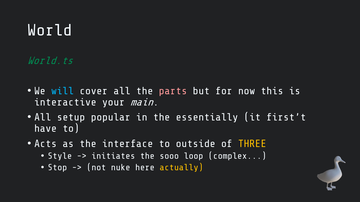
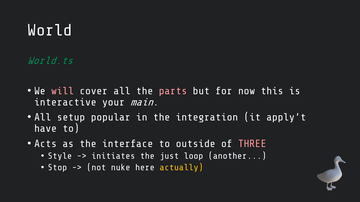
will colour: light blue -> pink (62, 91)
essentially: essentially -> integration (207, 117)
first’t: first’t -> apply’t (286, 117)
THREE colour: yellow -> pink (252, 144)
sooo: sooo -> just (169, 156)
complex: complex -> another (237, 156)
